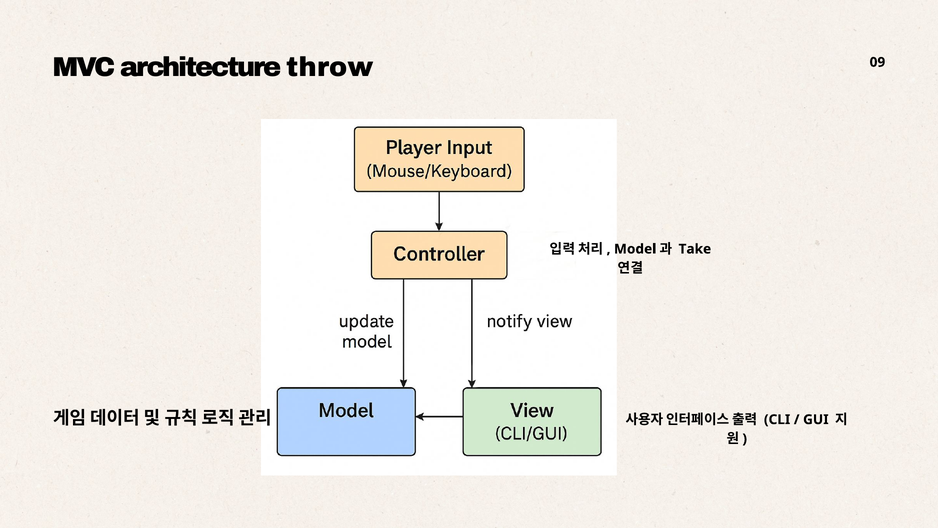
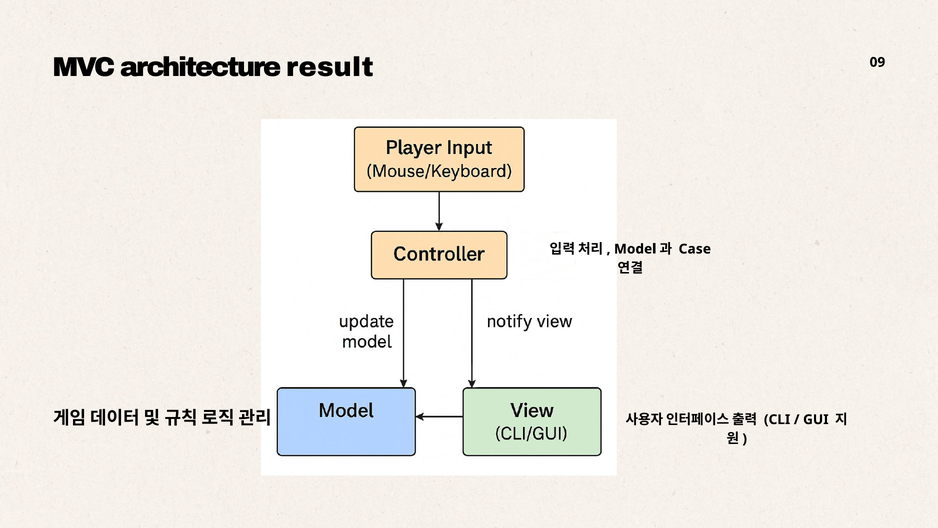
throw: throw -> result (330, 67)
Take: Take -> Case (695, 249)
